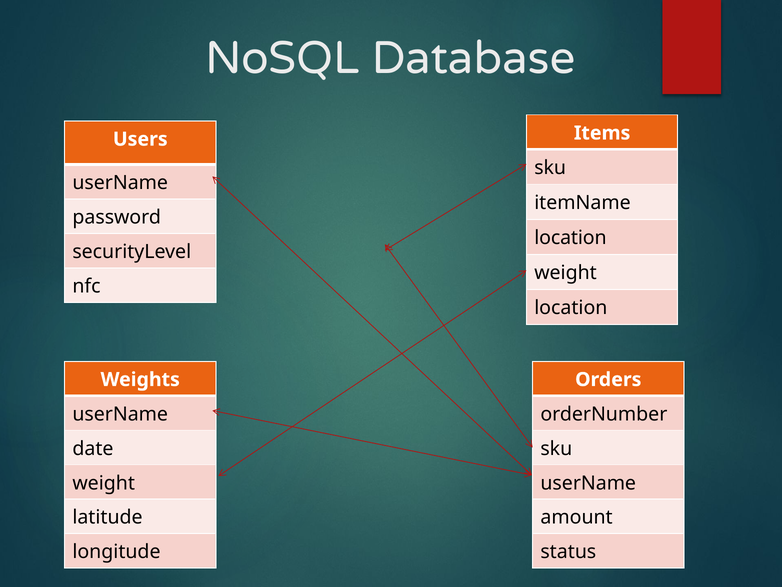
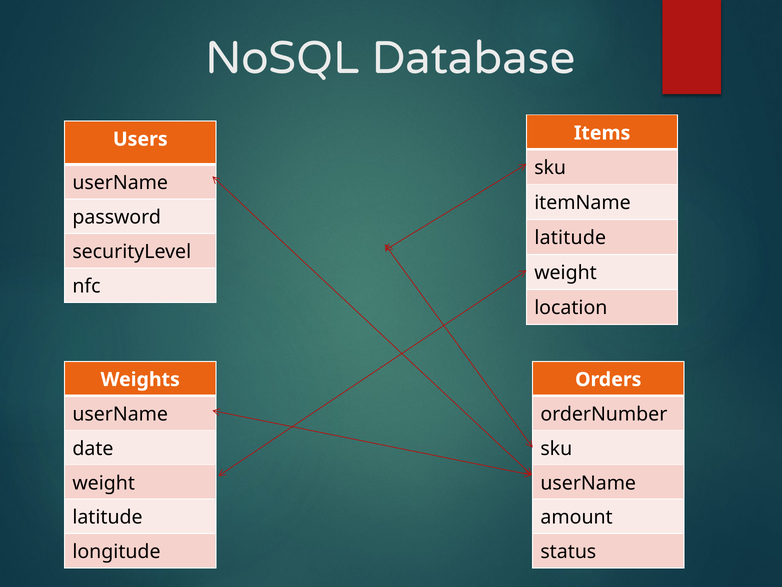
location: location -> latitude (570, 237)
